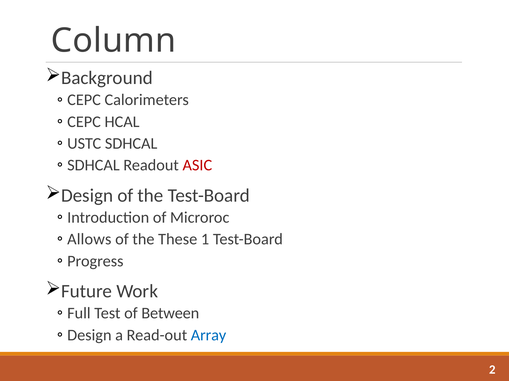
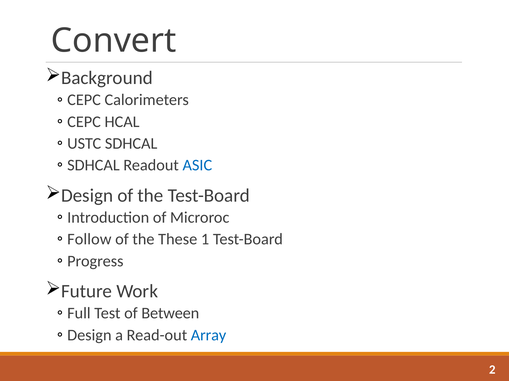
Column: Column -> Convert (114, 41)
ASIC colour: red -> blue (197, 166)
Allows: Allows -> Follow (89, 240)
